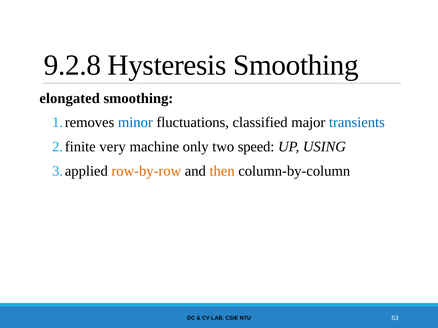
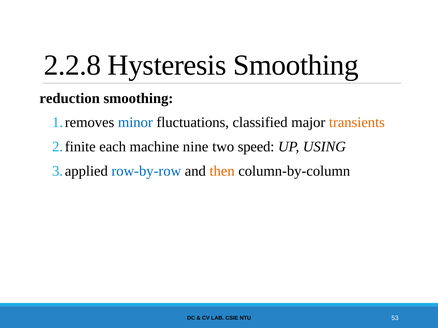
9.2.8: 9.2.8 -> 2.2.8 (73, 65)
elongated: elongated -> reduction (70, 98)
transients colour: blue -> orange (357, 123)
very: very -> each (113, 147)
only: only -> nine (196, 147)
row-by-row colour: orange -> blue (146, 171)
